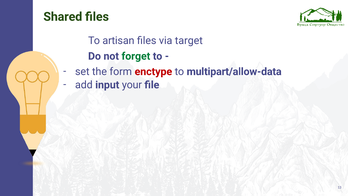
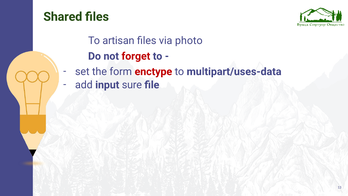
target: target -> photo (189, 41)
forget colour: green -> red (136, 56)
multipart/allow-data: multipart/allow-data -> multipart/uses-data (234, 72)
your: your -> sure (132, 85)
